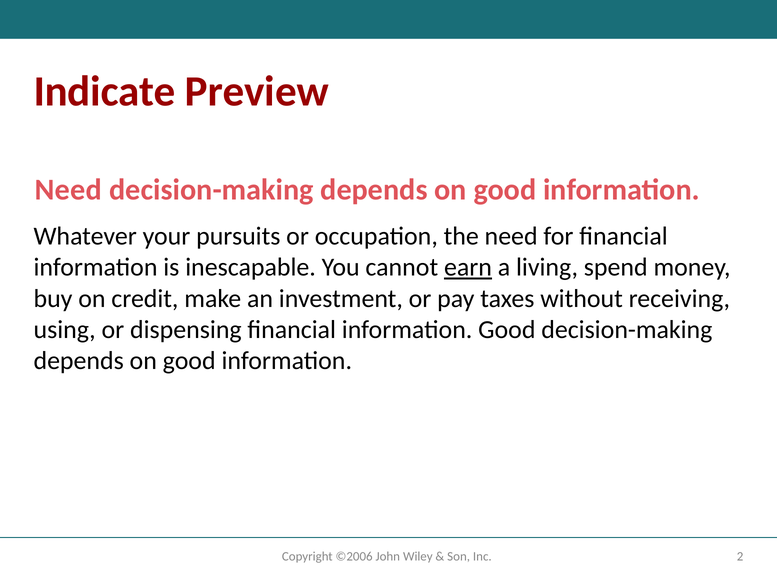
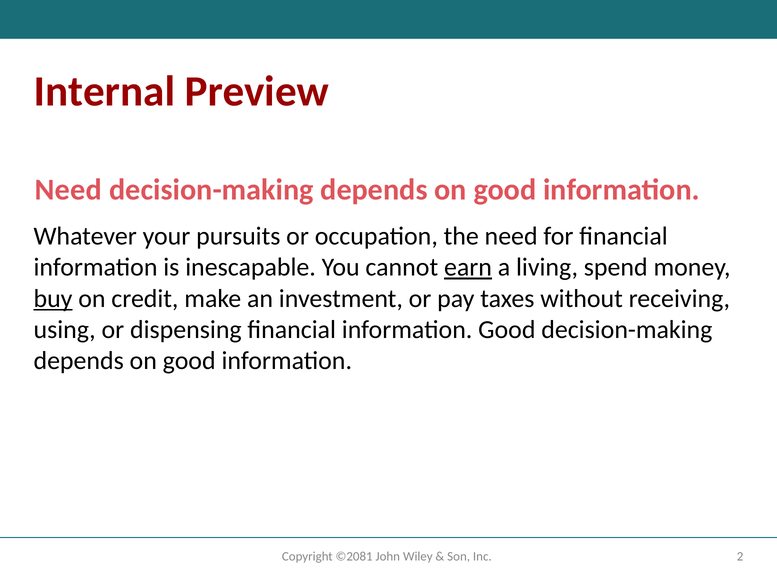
Indicate: Indicate -> Internal (104, 92)
buy underline: none -> present (53, 298)
©2006: ©2006 -> ©2081 (354, 556)
